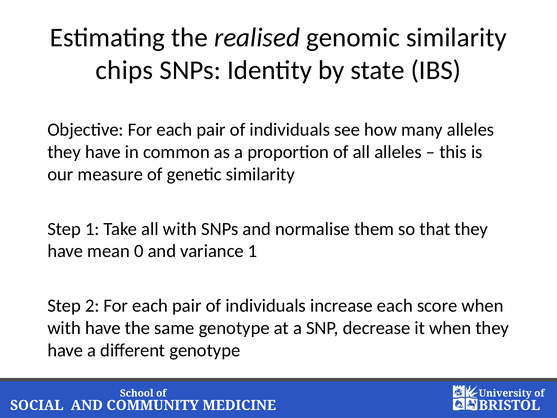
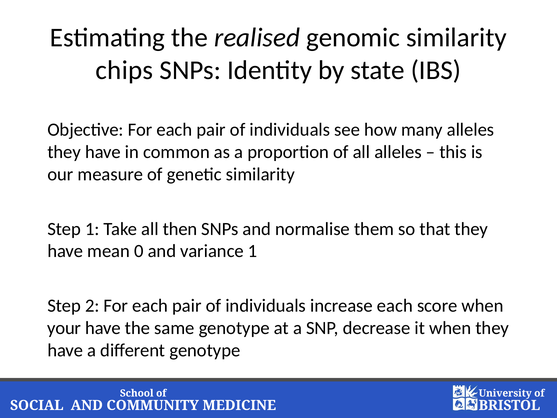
all with: with -> then (180, 229)
with: with -> your (64, 328)
